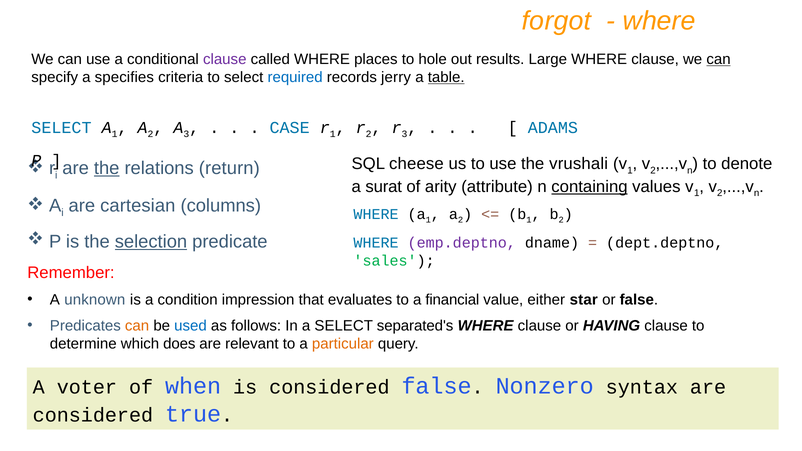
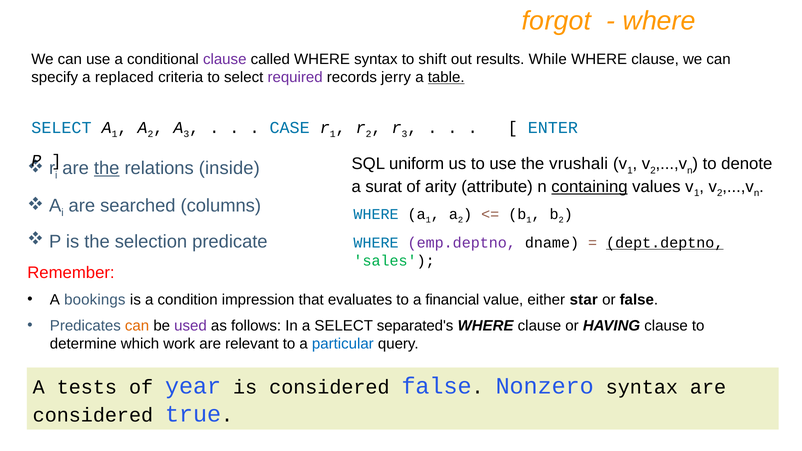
WHERE places: places -> syntax (376, 59)
hole: hole -> shift (433, 59)
Large: Large -> While (548, 59)
can underline: present -> none (719, 59)
specifies: specifies -> replaced (124, 77)
required colour: blue -> purple (295, 77)
ADAMS: ADAMS -> ENTER (553, 128)
cheese: cheese -> uniform (417, 164)
return: return -> inside (229, 168)
cartesian: cartesian -> searched (138, 206)
selection underline: present -> none (151, 242)
dept.deptno underline: none -> present (665, 243)
unknown: unknown -> bookings (95, 300)
used colour: blue -> purple (191, 326)
does: does -> work (179, 344)
particular colour: orange -> blue (343, 344)
voter: voter -> tests (87, 387)
when: when -> year (193, 386)
